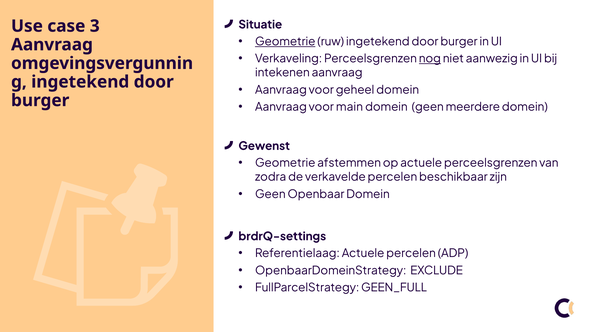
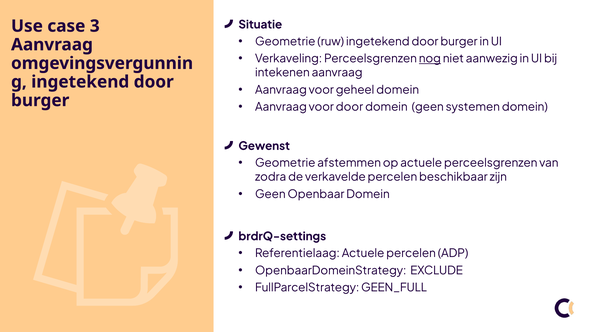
Geometrie underline: present -> none (285, 42)
voor main: main -> door (349, 107)
meerdere: meerdere -> systemen (473, 107)
